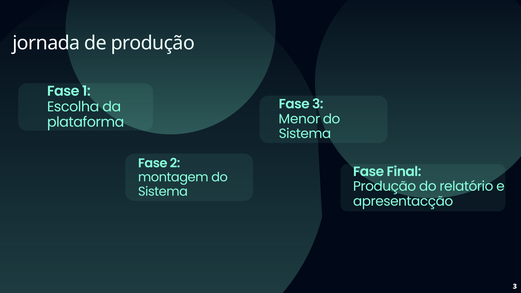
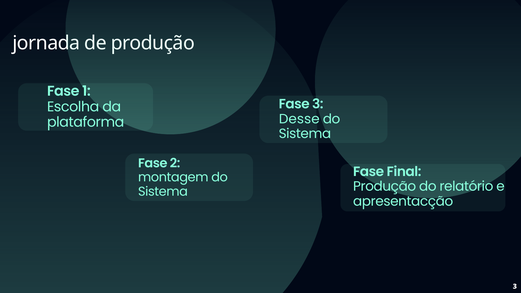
Menor: Menor -> Desse (299, 119)
